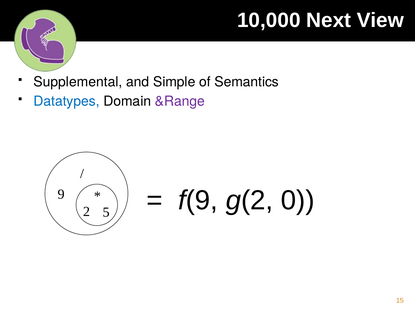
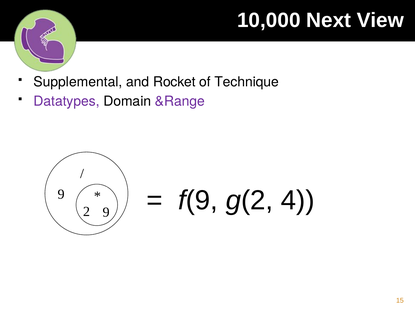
Simple: Simple -> Rocket (174, 82)
Semantics: Semantics -> Technique (247, 82)
Datatypes colour: blue -> purple (67, 101)
0: 0 -> 4 (298, 200)
2 5: 5 -> 9 (106, 212)
